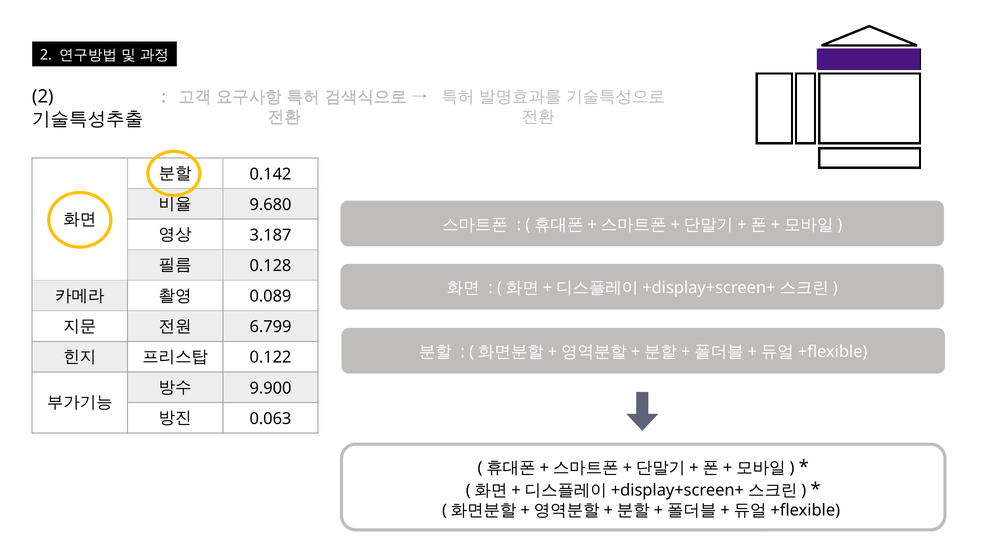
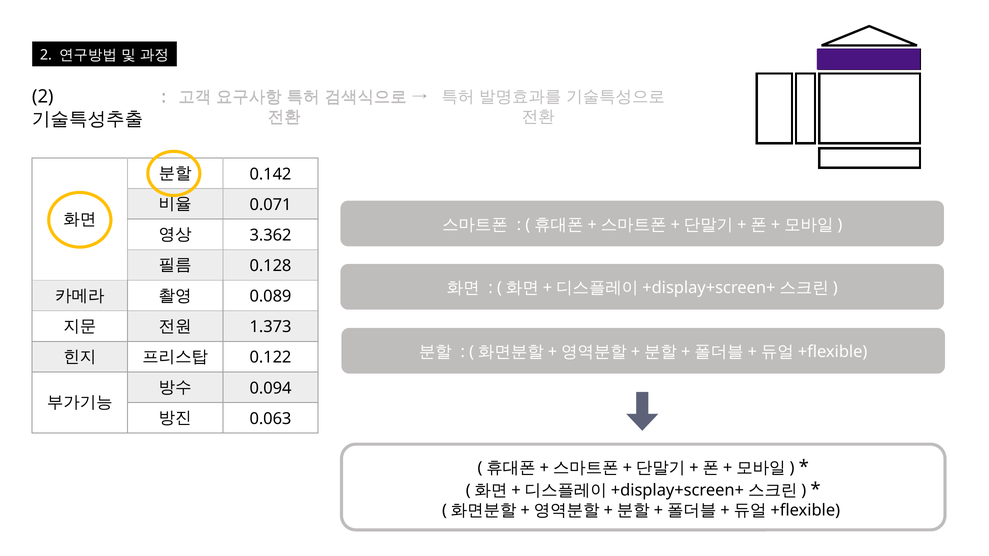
9.680: 9.680 -> 0.071 (270, 205)
3.187: 3.187 -> 3.362 (270, 235)
6.799: 6.799 -> 1.373 (270, 327)
9.900: 9.900 -> 0.094 (270, 388)
